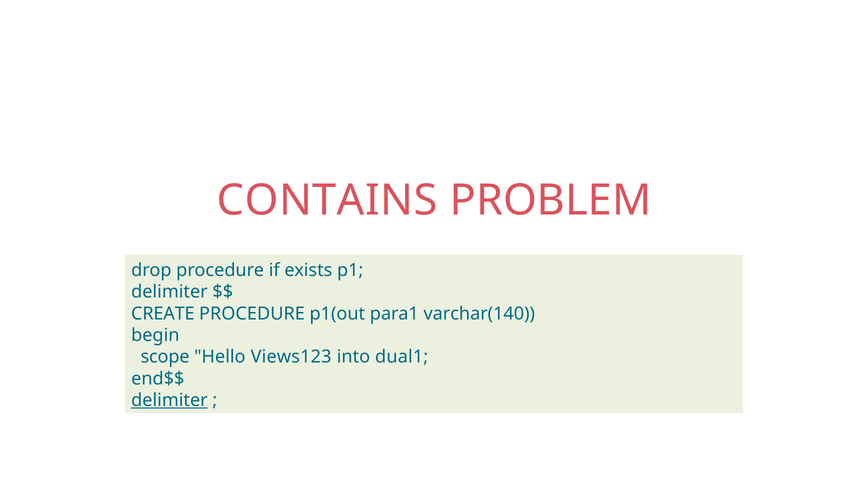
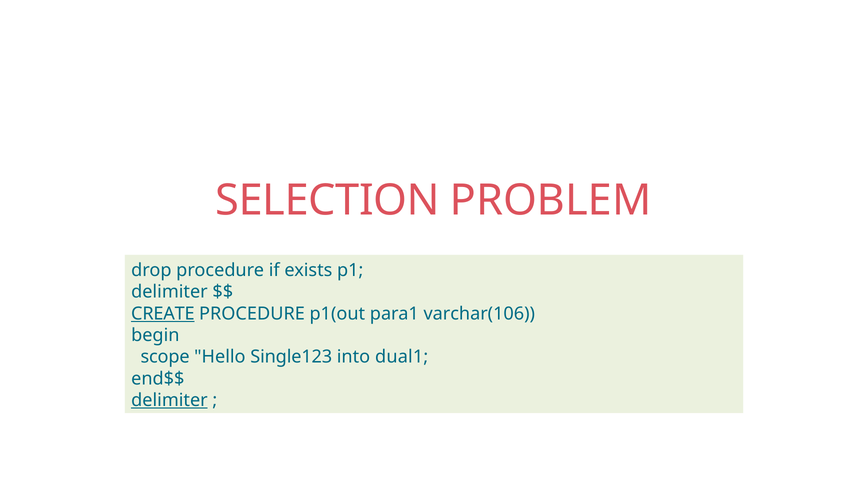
CONTAINS: CONTAINS -> SELECTION (328, 200)
CREATE underline: none -> present (163, 314)
varchar(140: varchar(140 -> varchar(106 (479, 314)
Views123: Views123 -> Single123 (291, 357)
